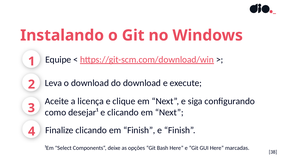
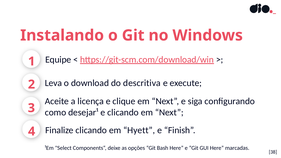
do download: download -> descritiva (142, 83)
em Finish: Finish -> Hyett (139, 130)
